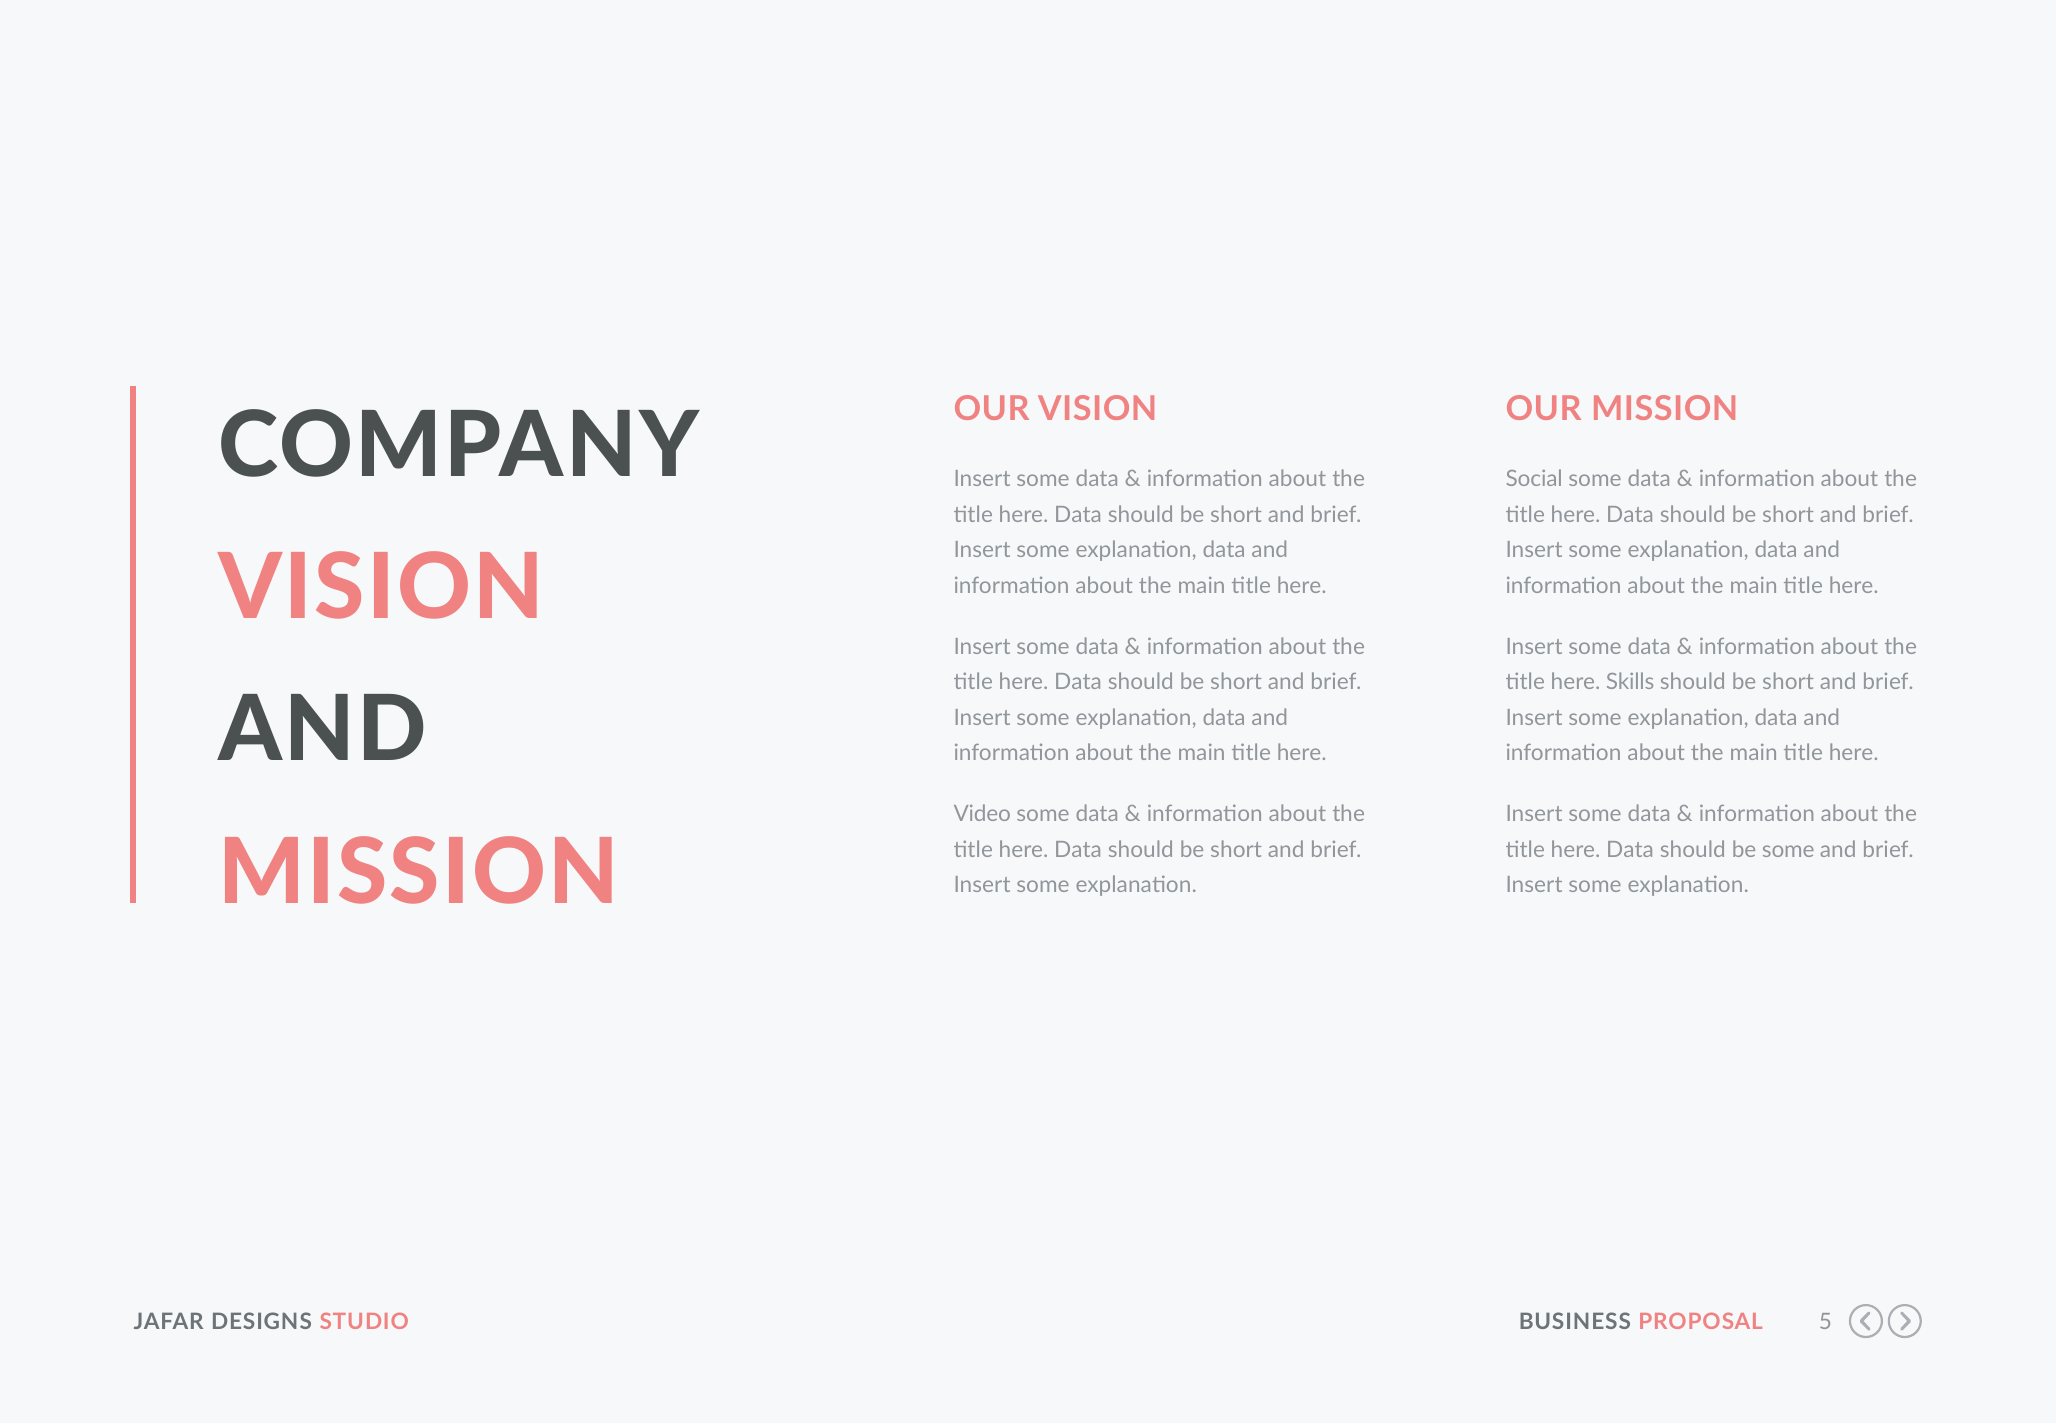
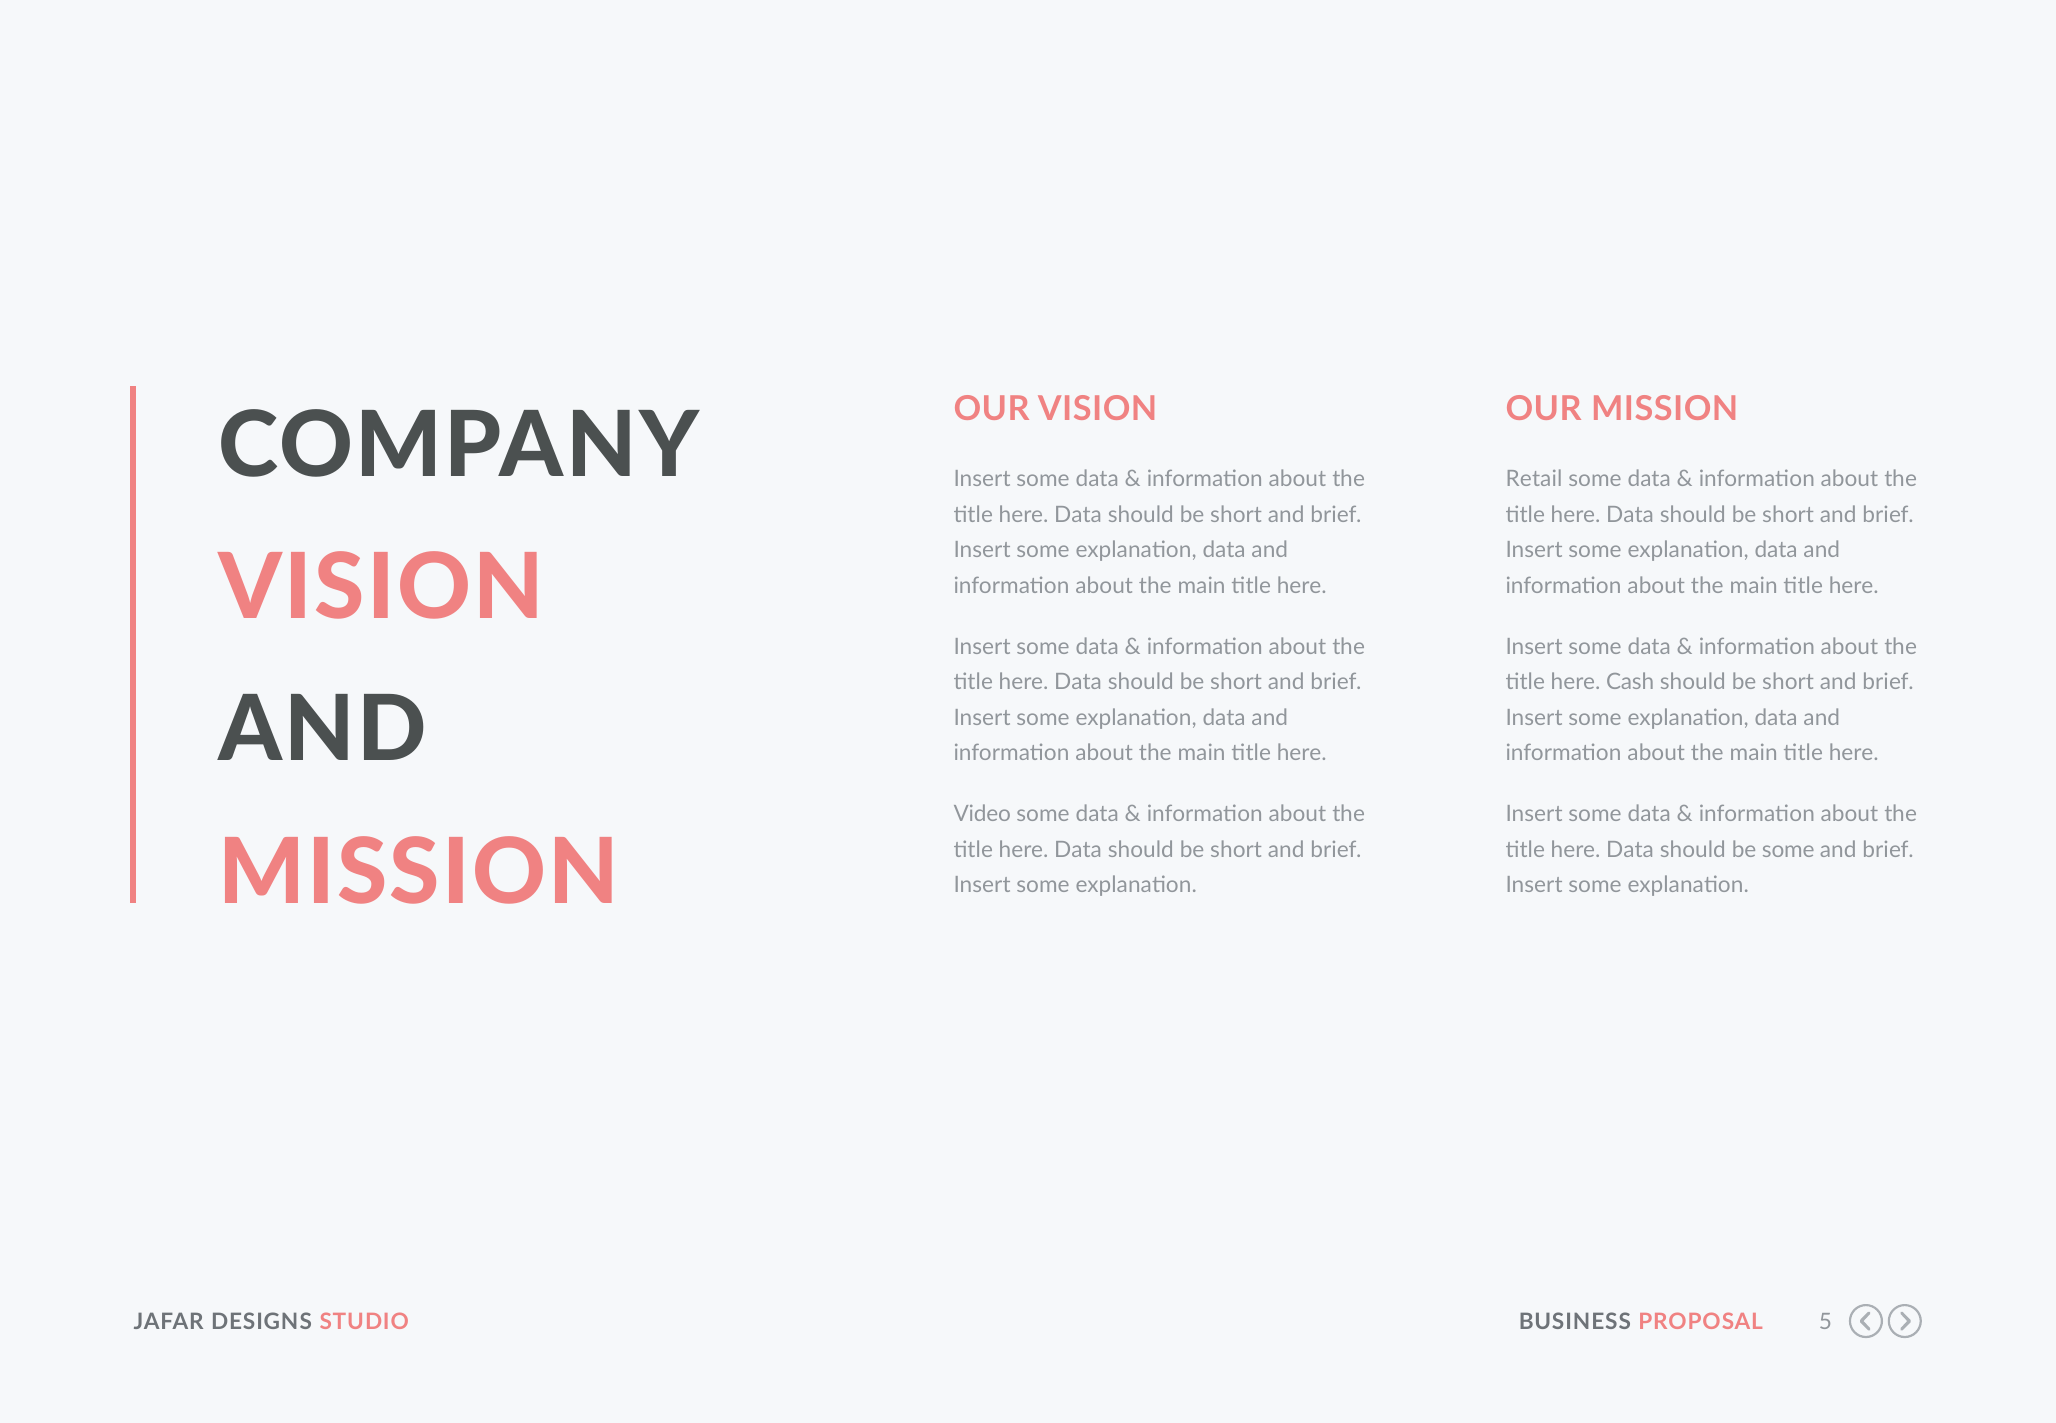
Social: Social -> Retail (1534, 479)
Skills: Skills -> Cash (1630, 682)
